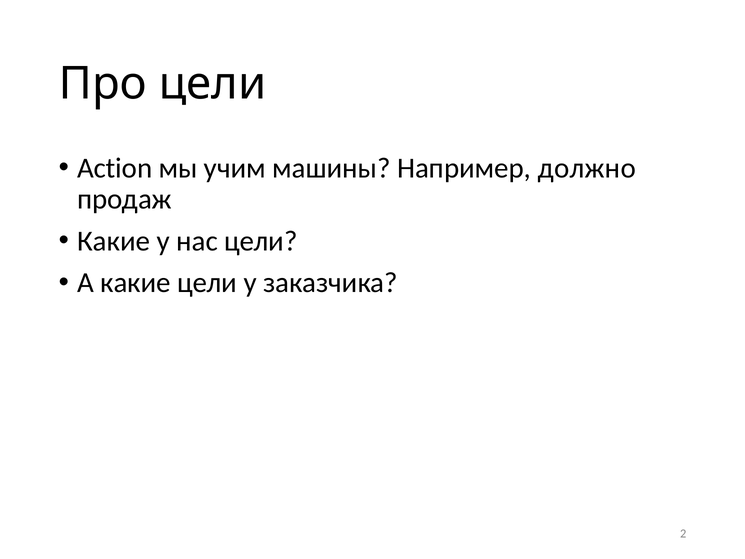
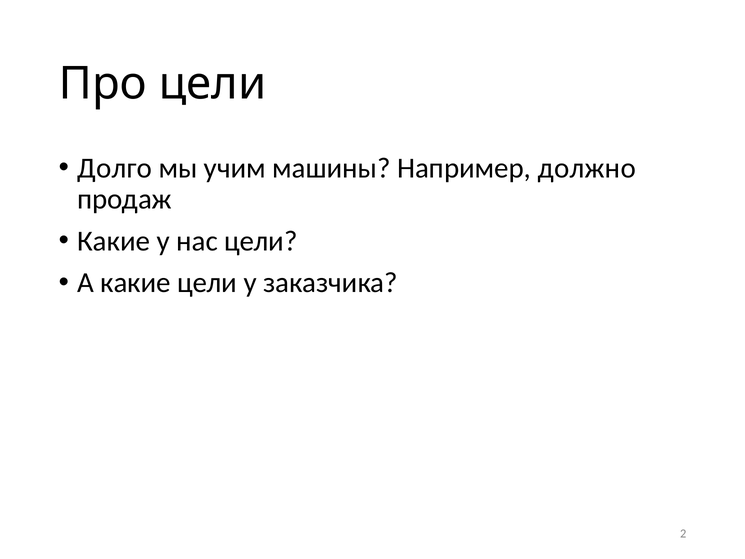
Action: Action -> Долго (115, 168)
